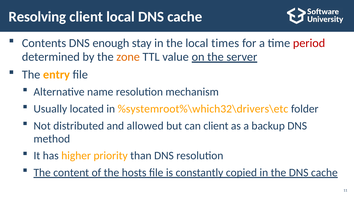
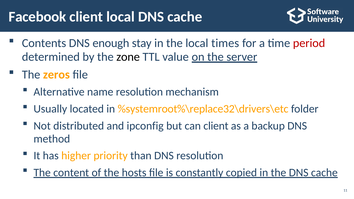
Resolving: Resolving -> Facebook (37, 17)
zone colour: orange -> black (128, 57)
entry: entry -> zeros (56, 75)
%systemroot%\which32\drivers\etc: %systemroot%\which32\drivers\etc -> %systemroot%\replace32\drivers\etc (203, 109)
allowed: allowed -> ipconfig (145, 126)
